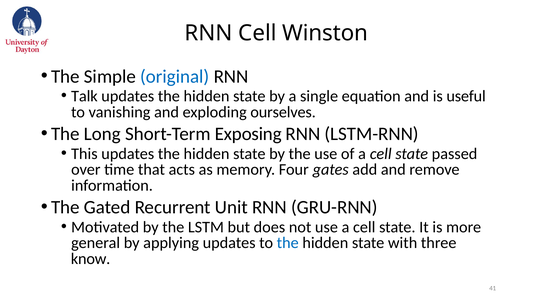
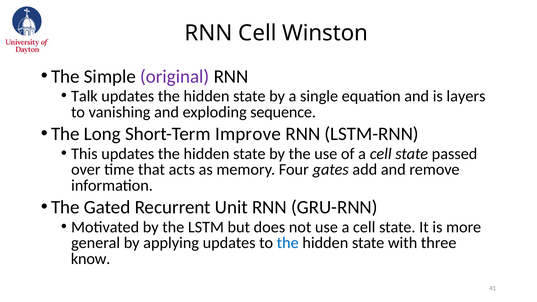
original colour: blue -> purple (175, 76)
useful: useful -> layers (466, 96)
ourselves: ourselves -> sequence (283, 112)
Exposing: Exposing -> Improve (248, 134)
